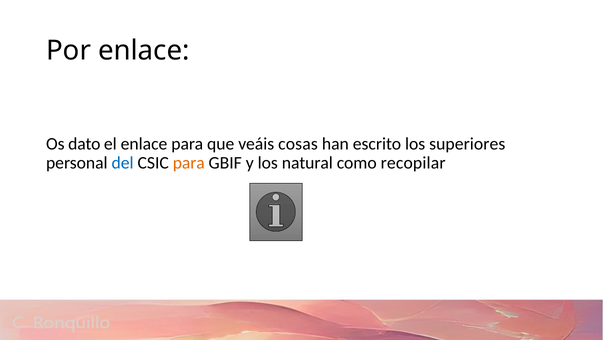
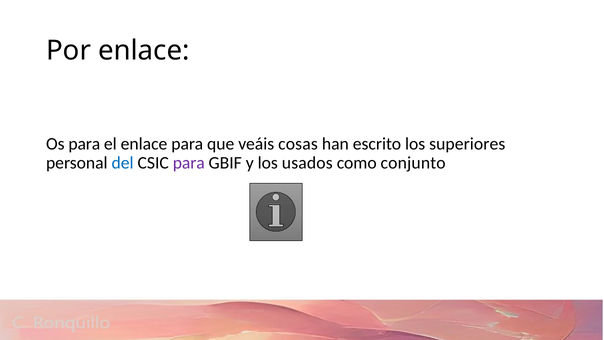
Os dato: dato -> para (84, 144)
para colour: orange -> purple (189, 163)
natural: natural -> usados (307, 163)
recopilar: recopilar -> conjunto (413, 163)
